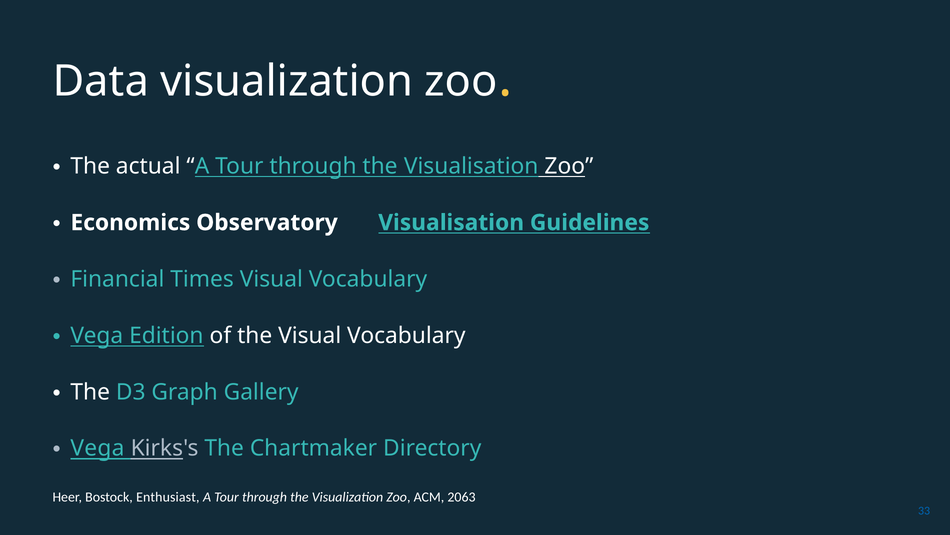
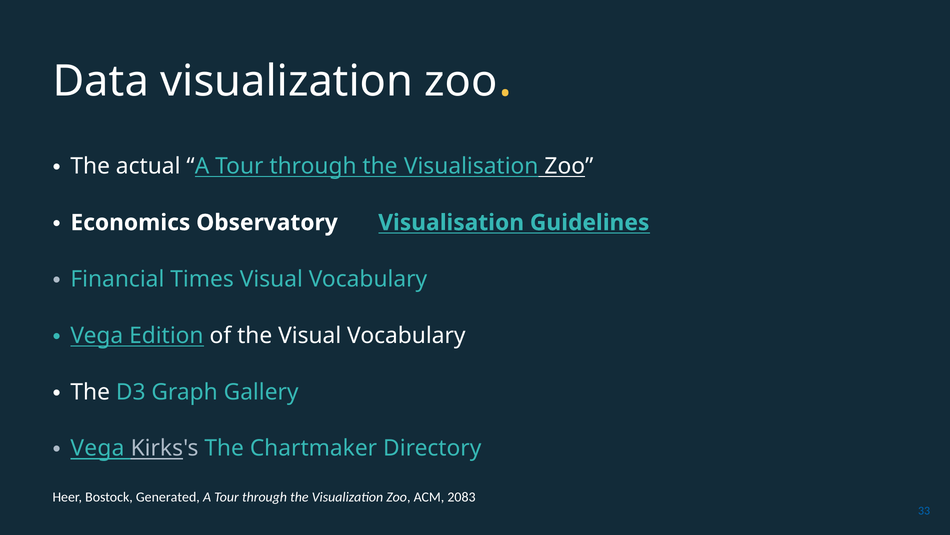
Enthusiast: Enthusiast -> Generated (168, 497)
2063: 2063 -> 2083 (462, 497)
